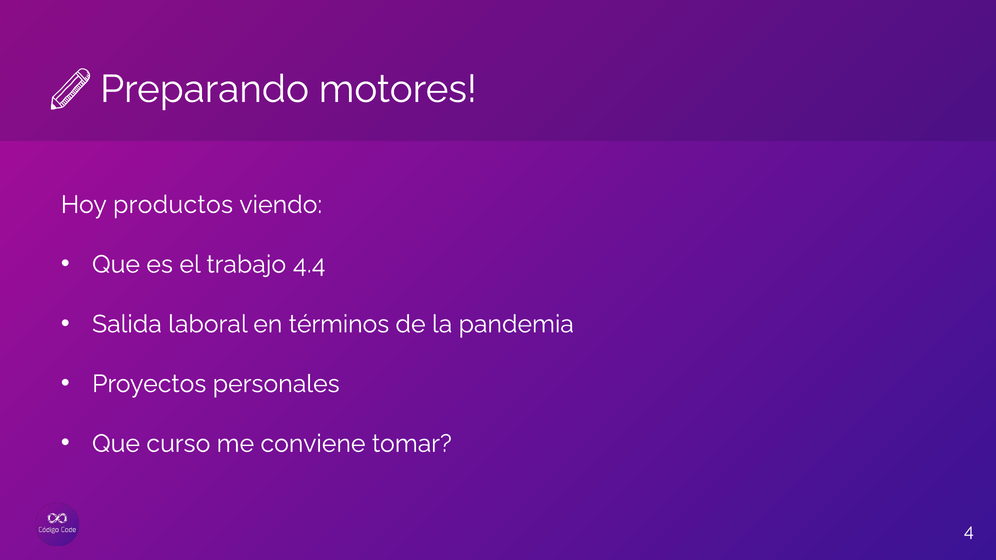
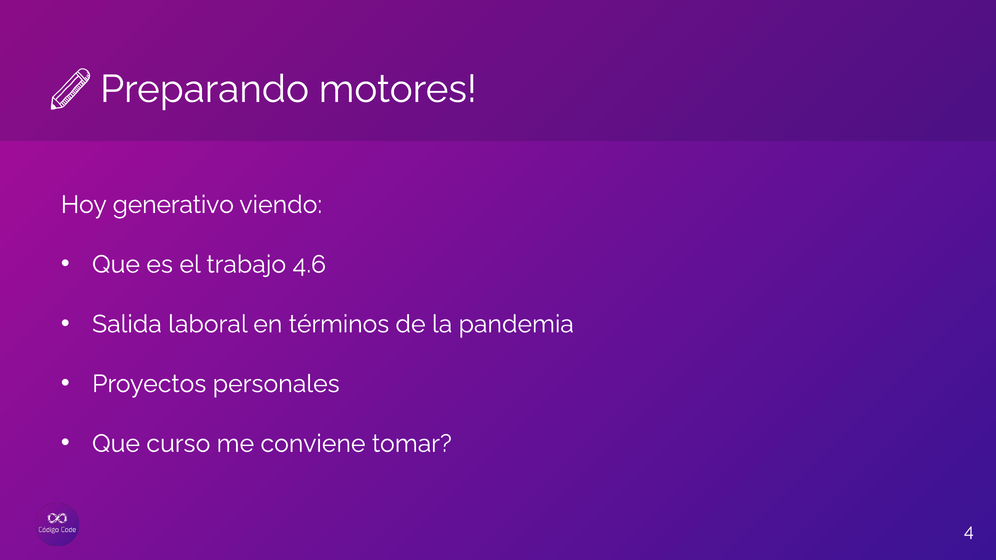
productos: productos -> generativo (173, 205)
4.4: 4.4 -> 4.6 (309, 265)
